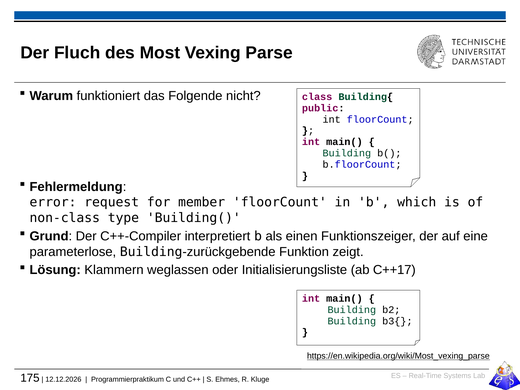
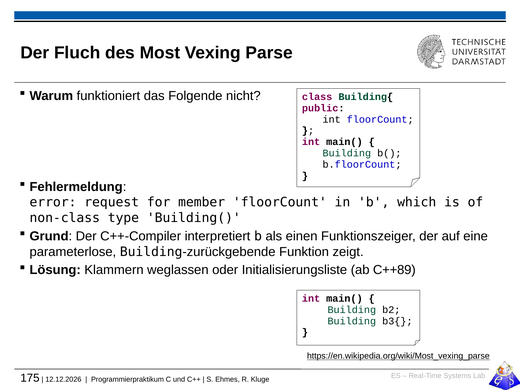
C++17: C++17 -> C++89 (394, 270)
